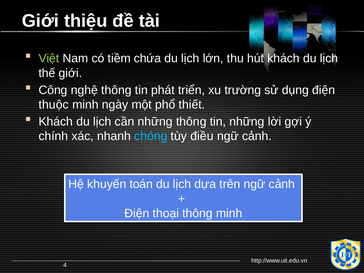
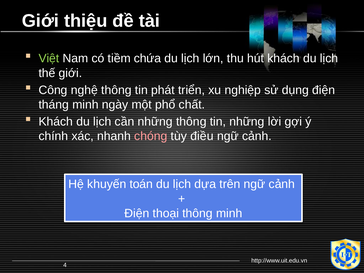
trường: trường -> nghiệp (243, 90)
thuộc: thuộc -> tháng (54, 105)
thiết: thiết -> chất (192, 105)
chóng colour: light blue -> pink (151, 136)
